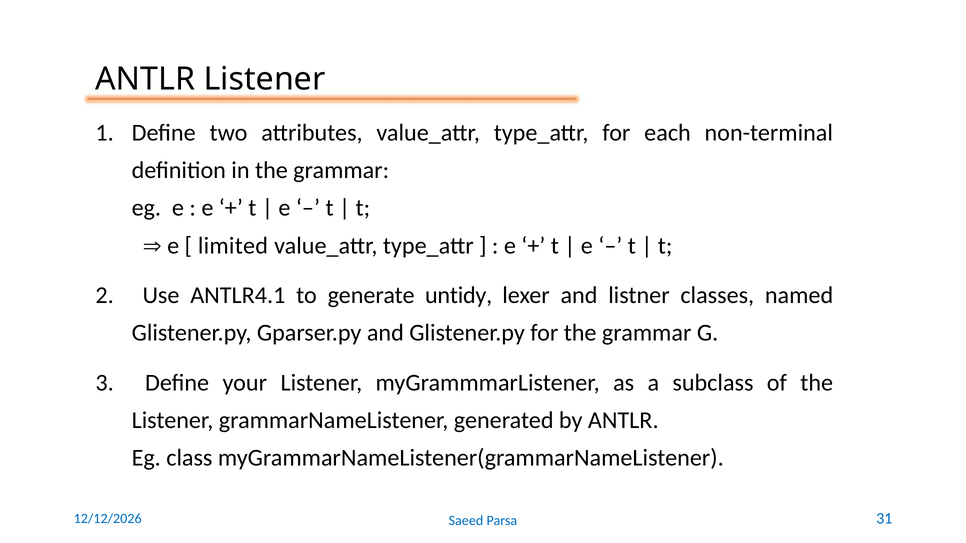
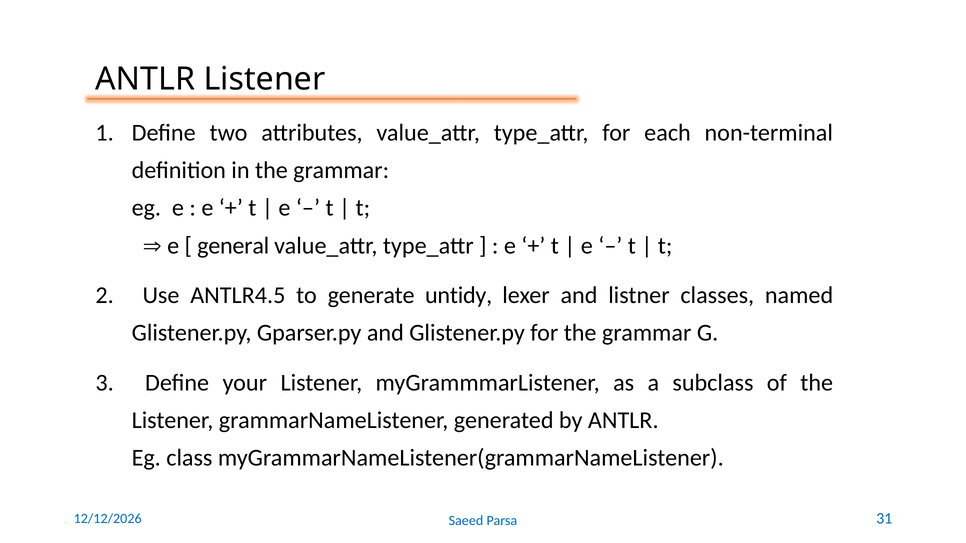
limited: limited -> general (233, 246)
ANTLR4.1: ANTLR4.1 -> ANTLR4.5 (238, 295)
